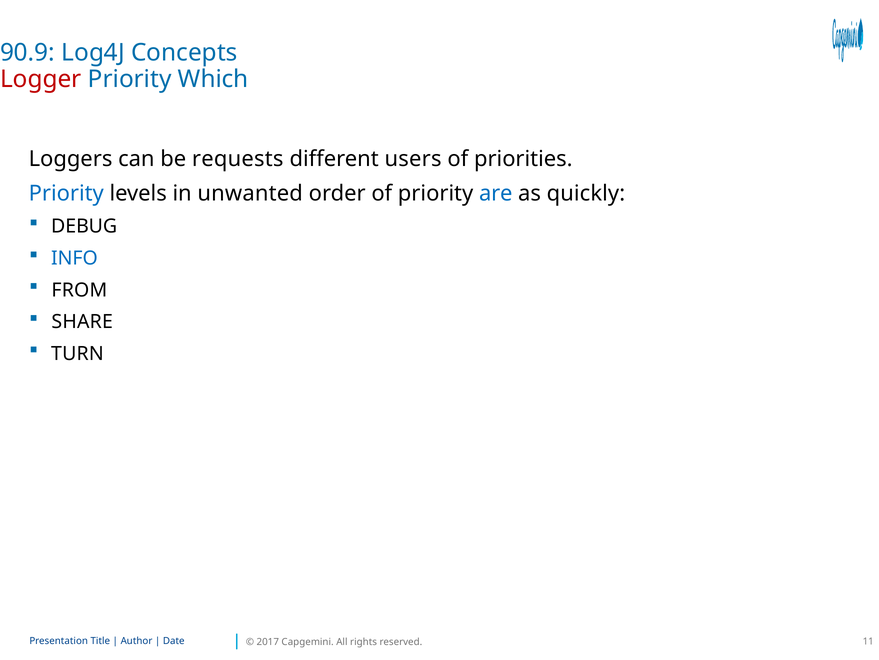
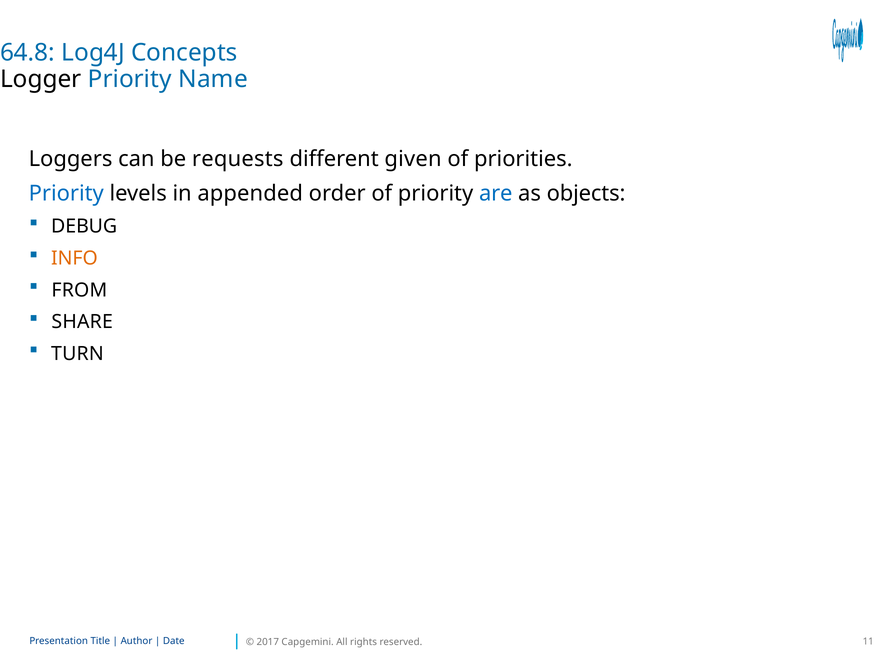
90.9: 90.9 -> 64.8 (28, 53)
Logger colour: red -> black (41, 79)
Which: Which -> Name (213, 79)
users: users -> given (413, 159)
unwanted: unwanted -> appended (250, 193)
quickly: quickly -> objects (586, 193)
INFO colour: blue -> orange (74, 258)
